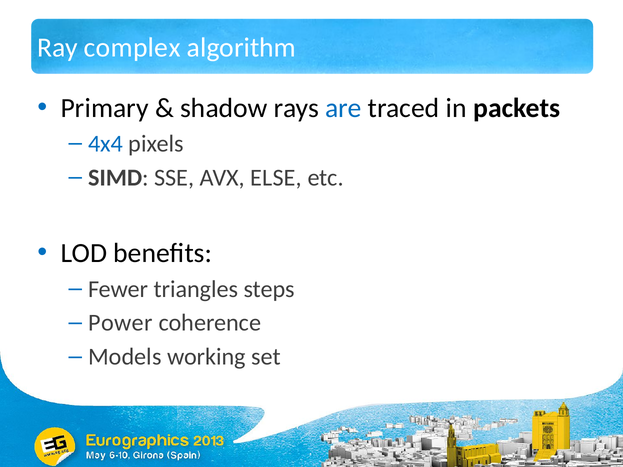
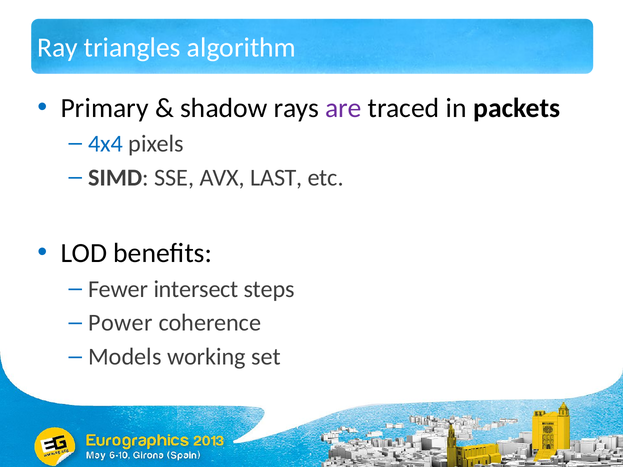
complex: complex -> triangles (132, 48)
are colour: blue -> purple (343, 108)
ELSE: ELSE -> LAST (276, 178)
triangles: triangles -> intersect (196, 289)
